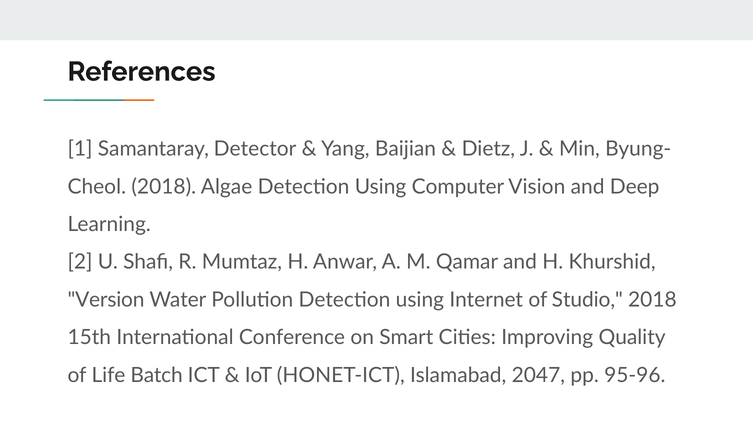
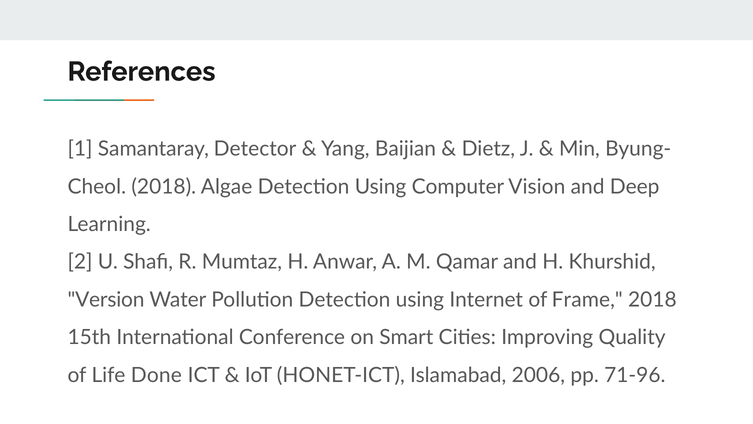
Studio: Studio -> Frame (587, 299)
Batch: Batch -> Done (156, 375)
2047: 2047 -> 2006 (538, 375)
95-96: 95-96 -> 71-96 (635, 375)
